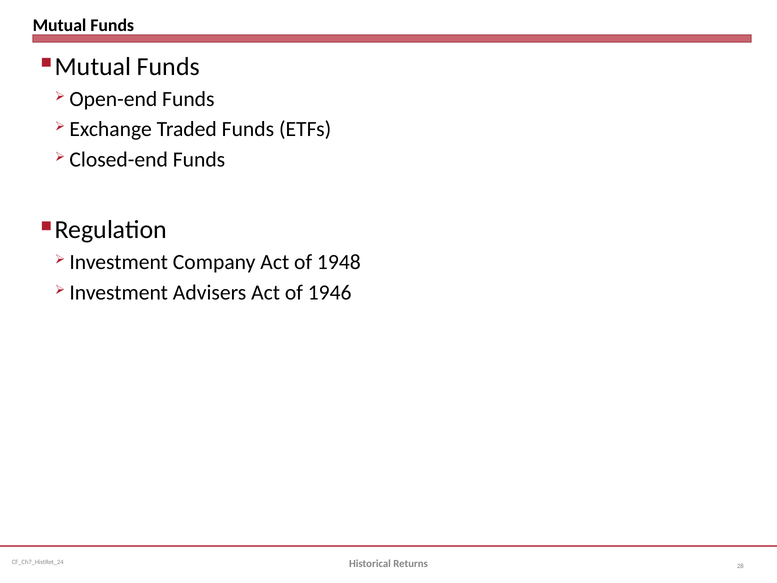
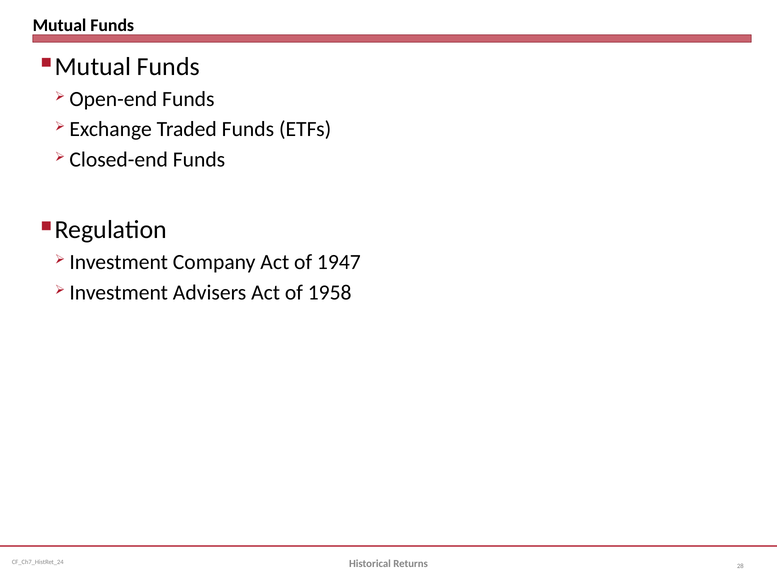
1948: 1948 -> 1947 (339, 262)
1946: 1946 -> 1958 (330, 292)
